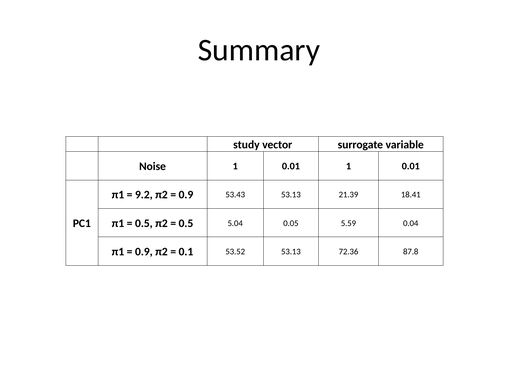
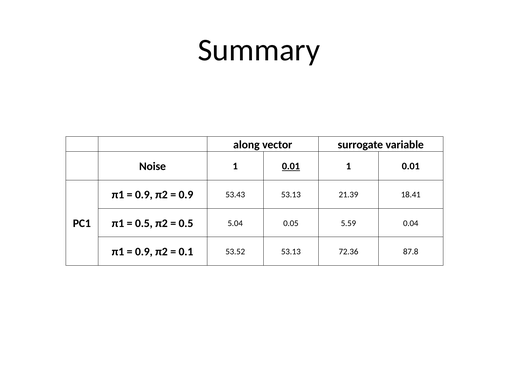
study: study -> along (246, 145)
0.01 underline: none -> present (291, 166)
9.2: 9.2 -> 0.9 (144, 195)
